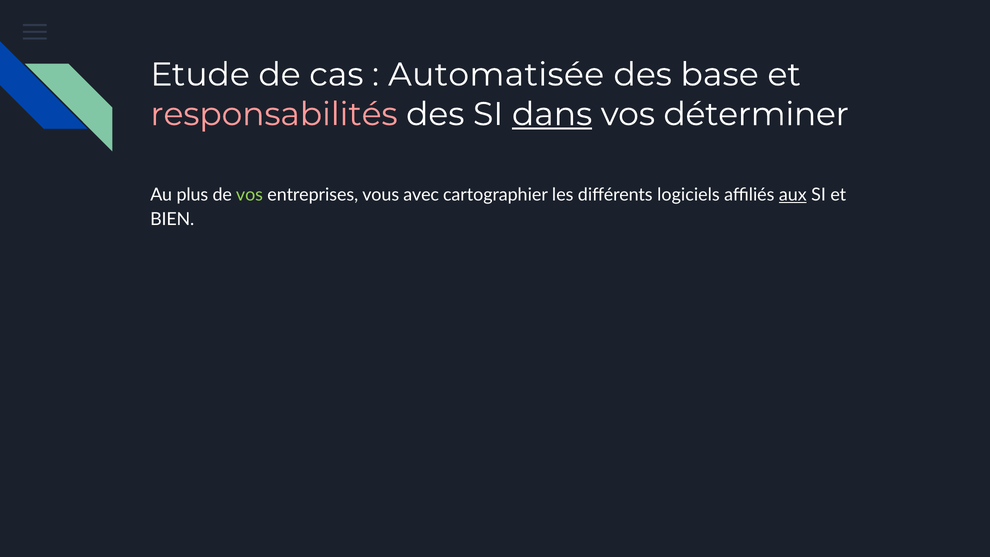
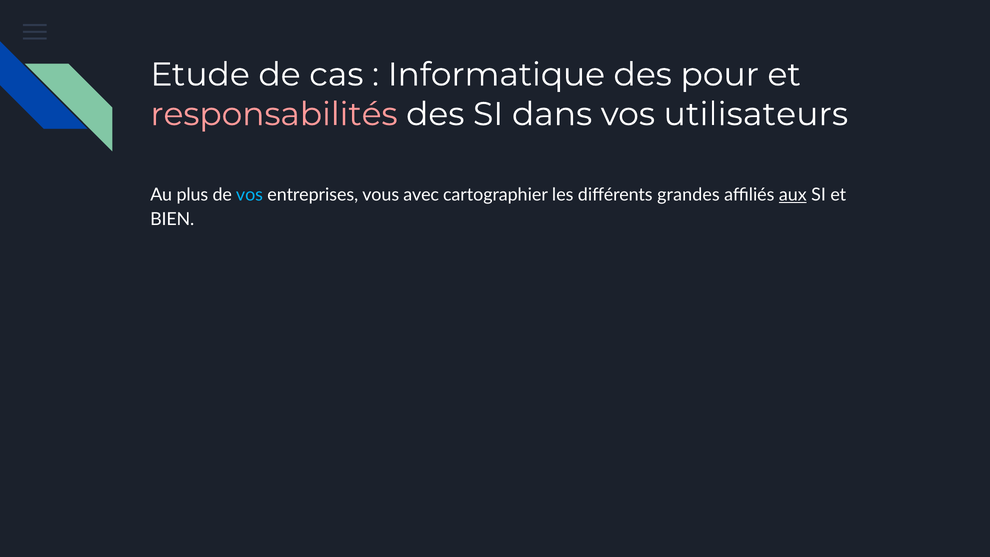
Automatisée: Automatisée -> Informatique (496, 75)
base: base -> pour (720, 75)
dans underline: present -> none (552, 114)
déterminer: déterminer -> utilisateurs (756, 114)
vos colour: light green -> light blue (249, 195)
logiciels: logiciels -> grandes (688, 195)
